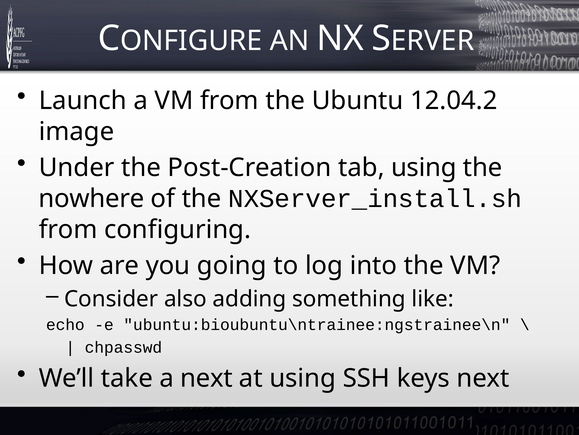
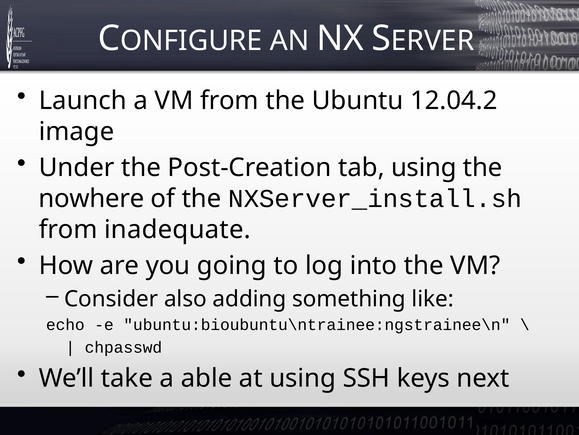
configuring: configuring -> inadequate (177, 229)
a next: next -> able (206, 378)
